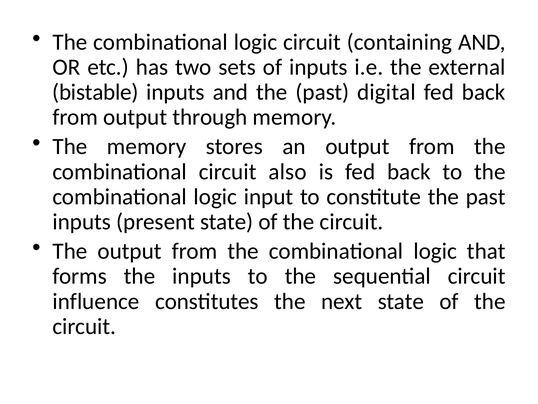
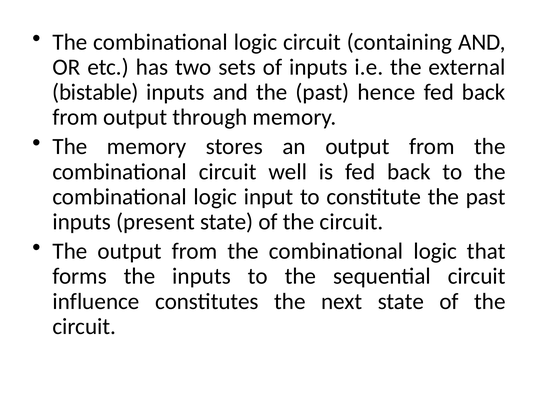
digital: digital -> hence (386, 92)
also: also -> well (288, 172)
